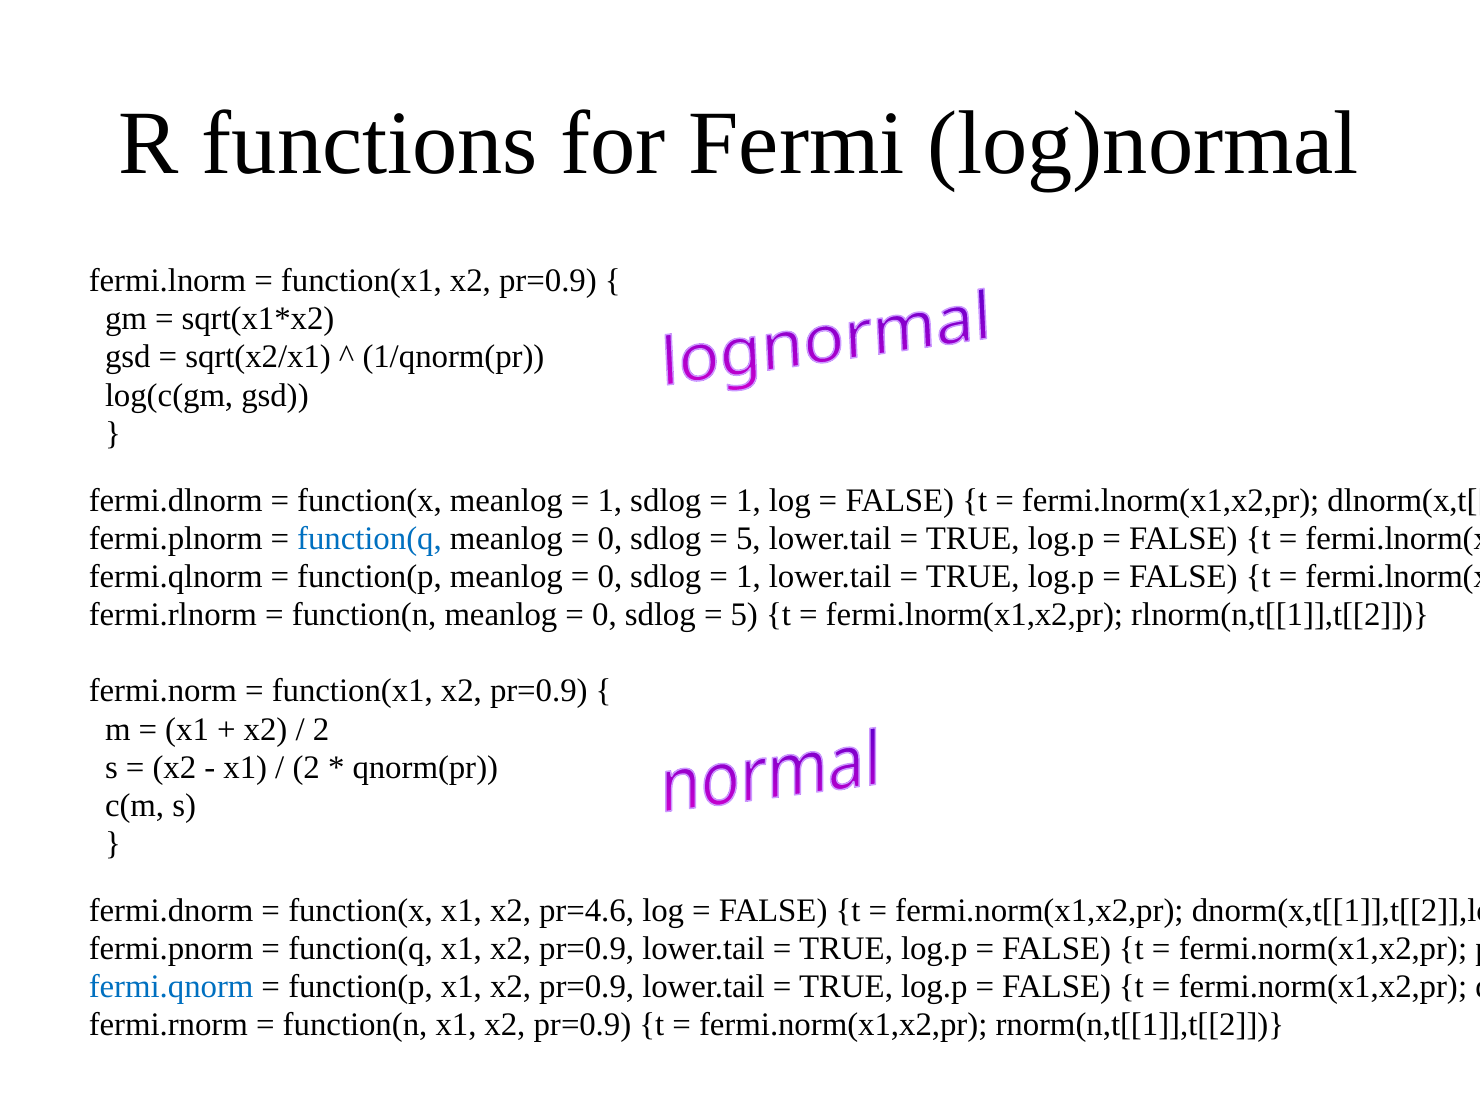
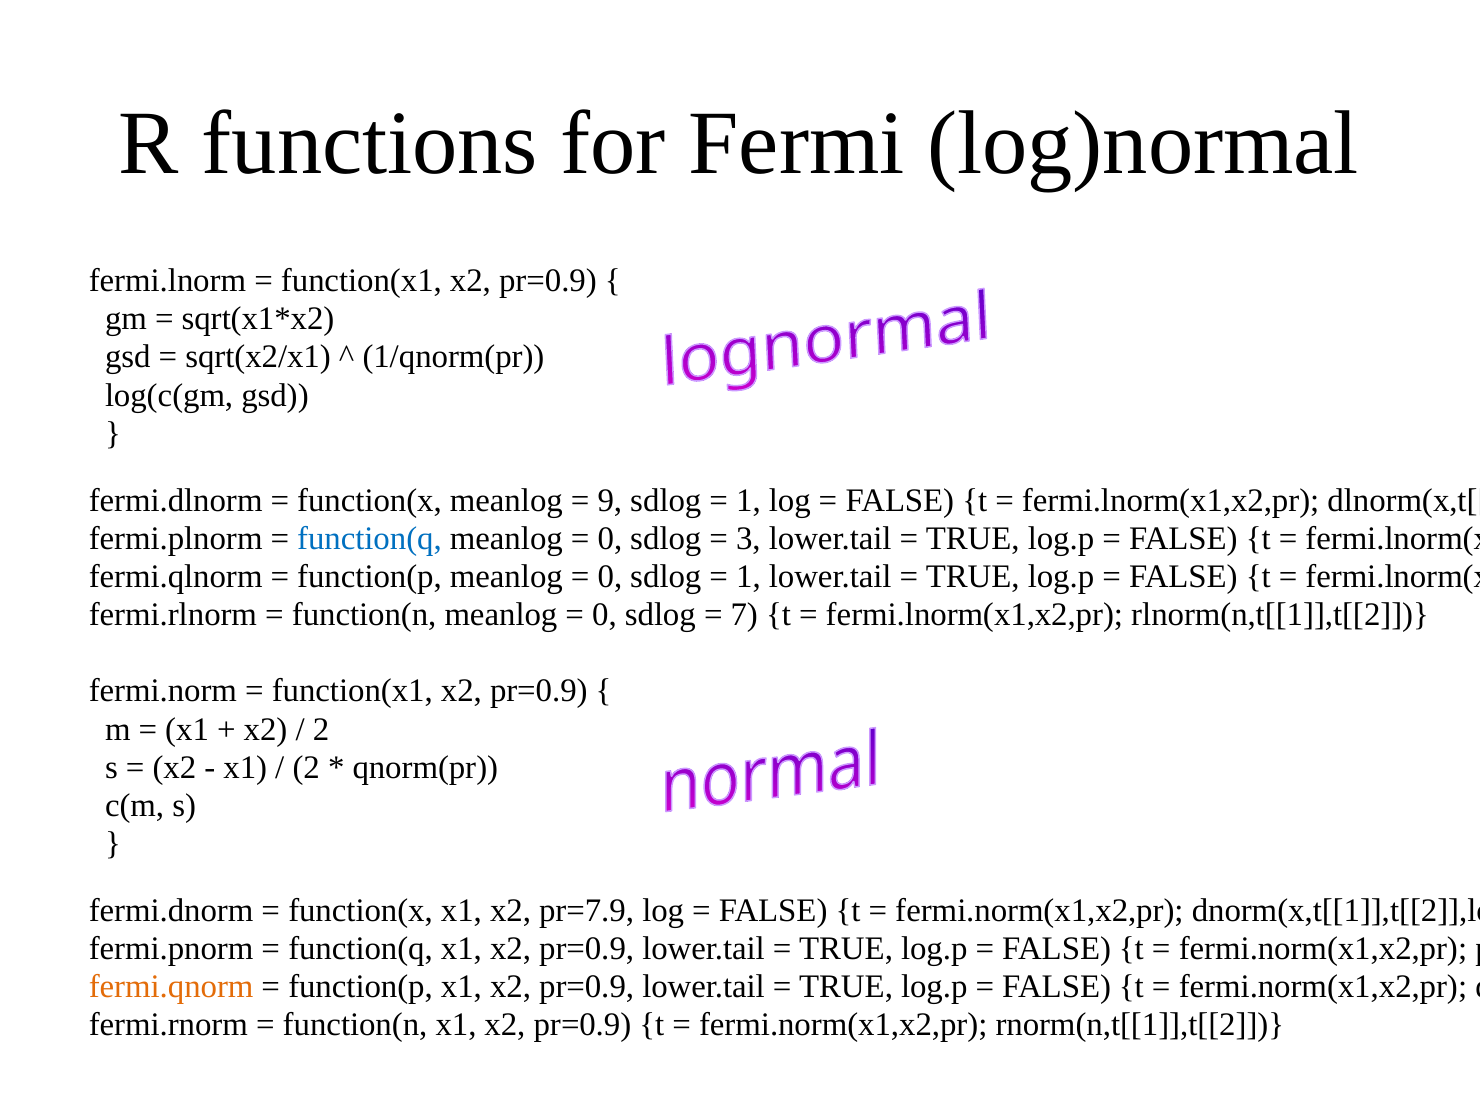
1: 1 -> 9 (610, 500)
5: 5 -> 3 (748, 538)
5: 5 -> 7 (744, 615)
pr=4.6: pr=4.6 -> pr=7.9 (587, 910)
fermi.qnorm colour: blue -> orange (171, 987)
